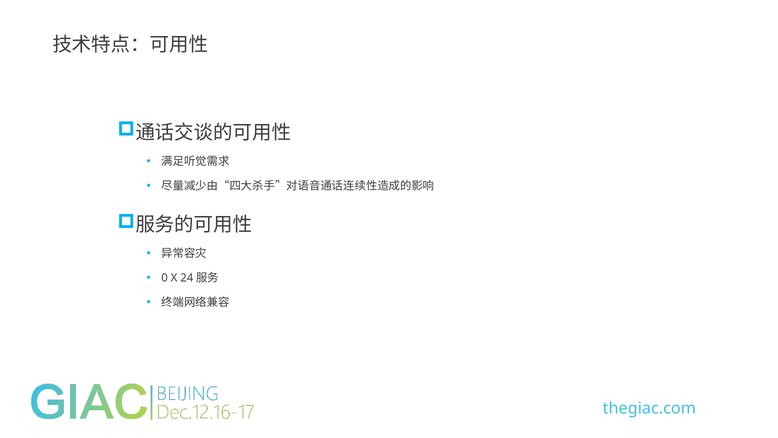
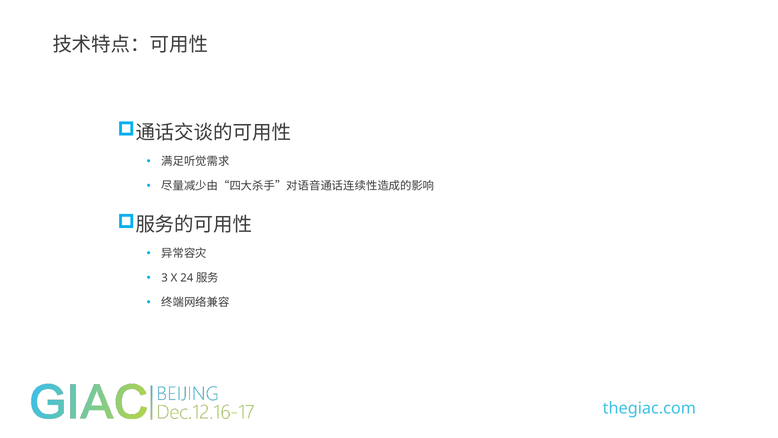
0: 0 -> 3 (165, 278)
